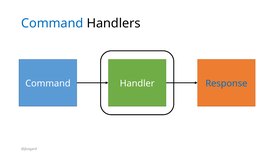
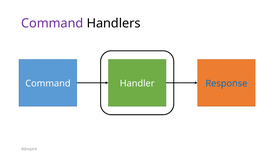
Command colour: blue -> purple (52, 23)
